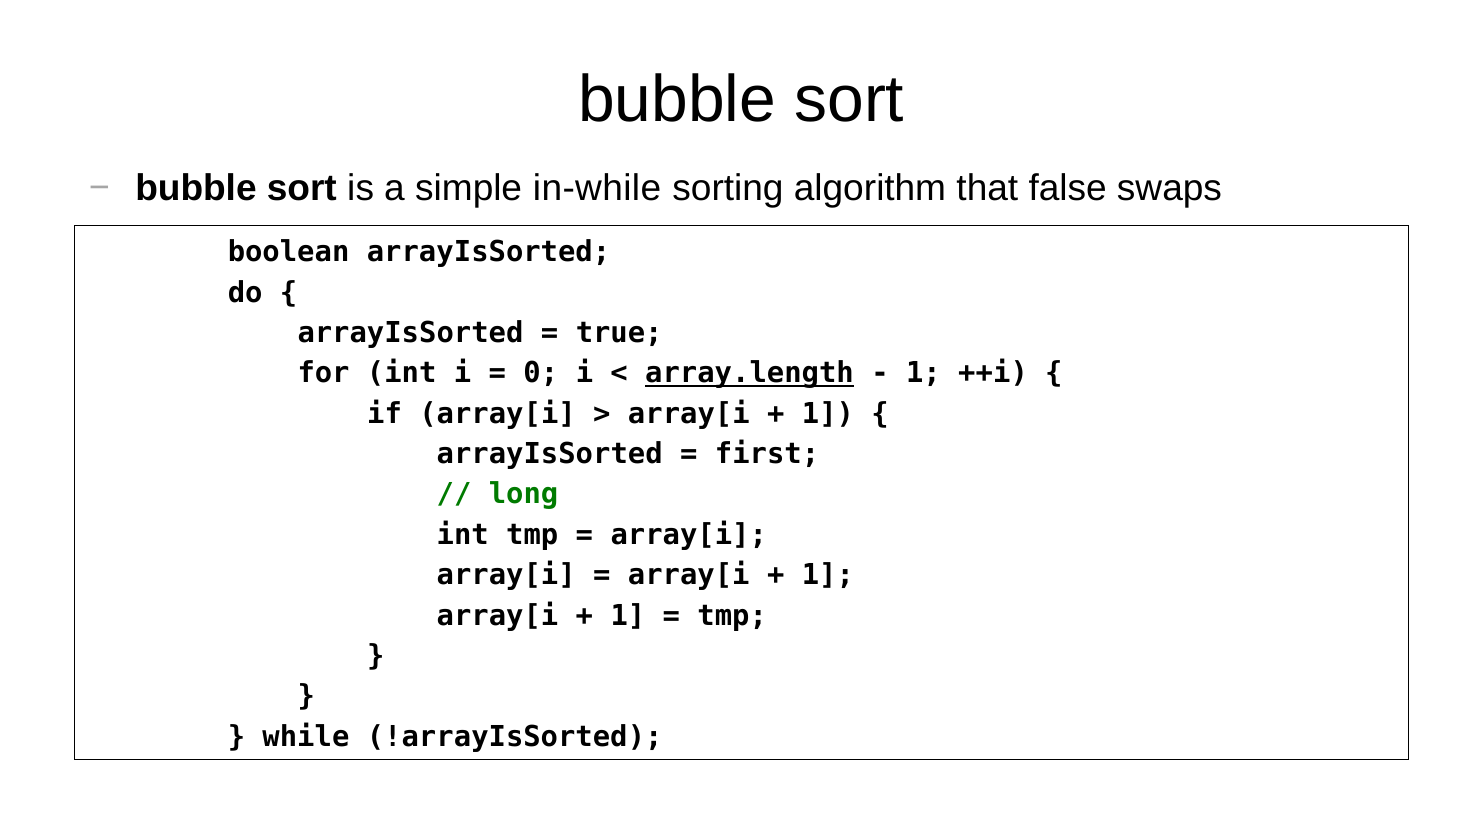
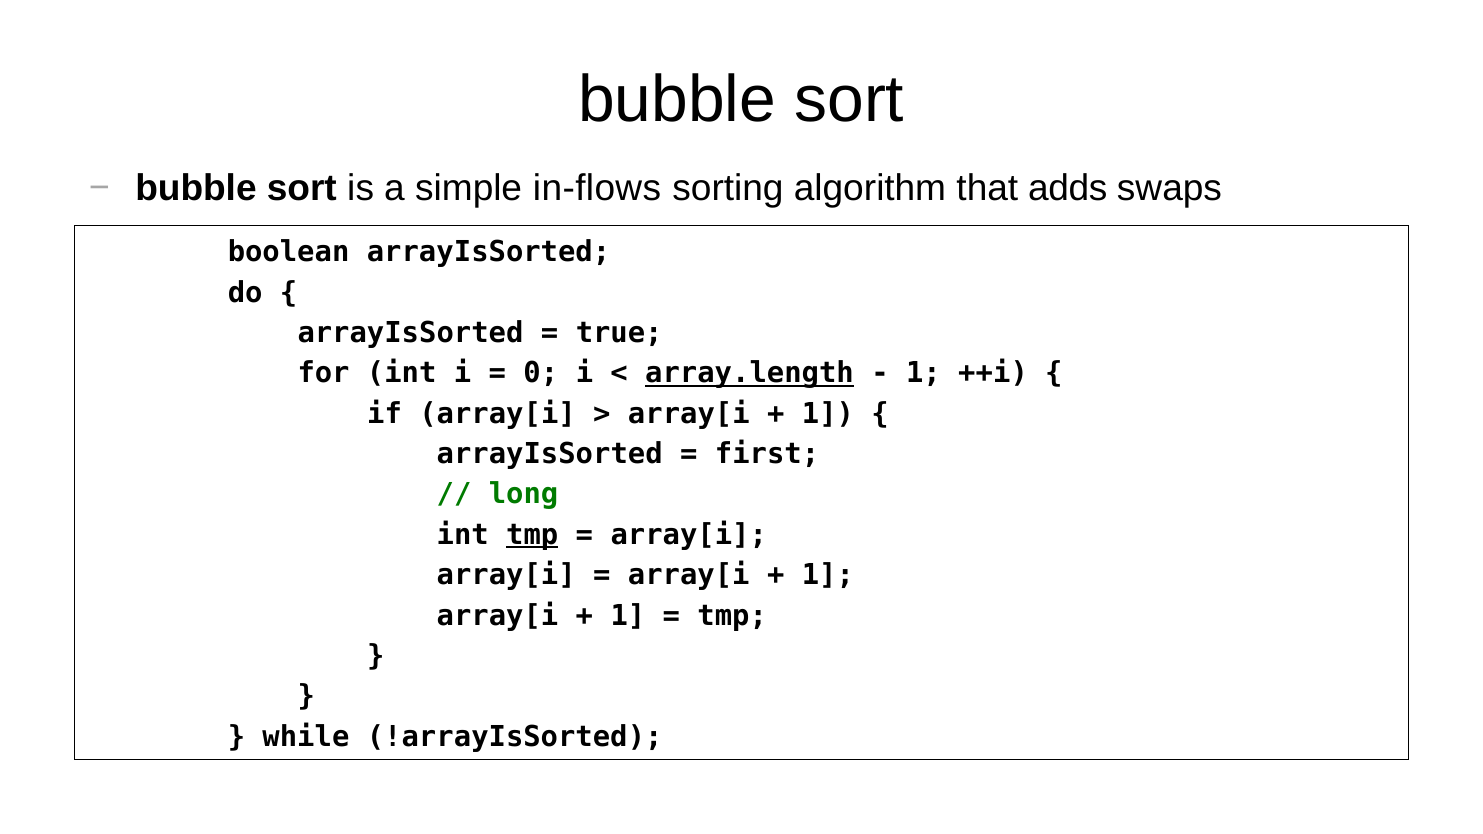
in-while: in-while -> in-flows (597, 188)
false: false -> adds (1068, 188)
tmp underline: none -> present (532, 535)
